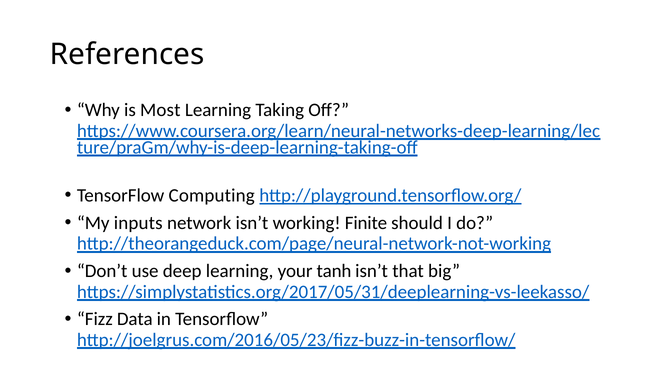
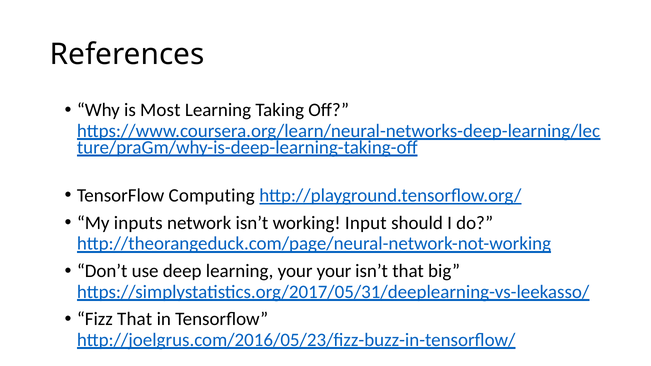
Finite: Finite -> Input (366, 223)
your tanh: tanh -> your (334, 271)
Fizz Data: Data -> That (135, 319)
